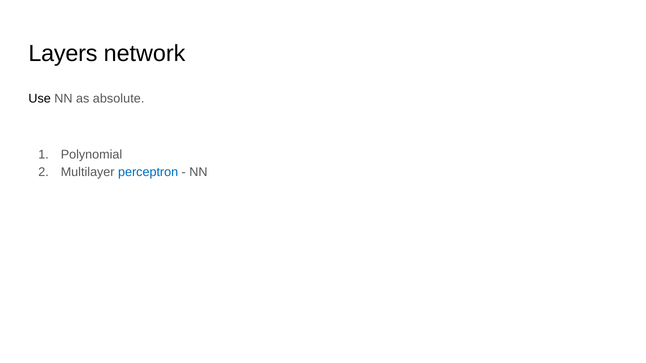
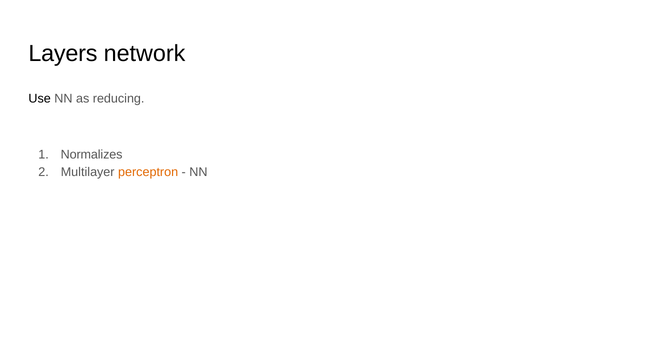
absolute: absolute -> reducing (119, 99)
Polynomial: Polynomial -> Normalizes (92, 155)
perceptron colour: blue -> orange (148, 172)
